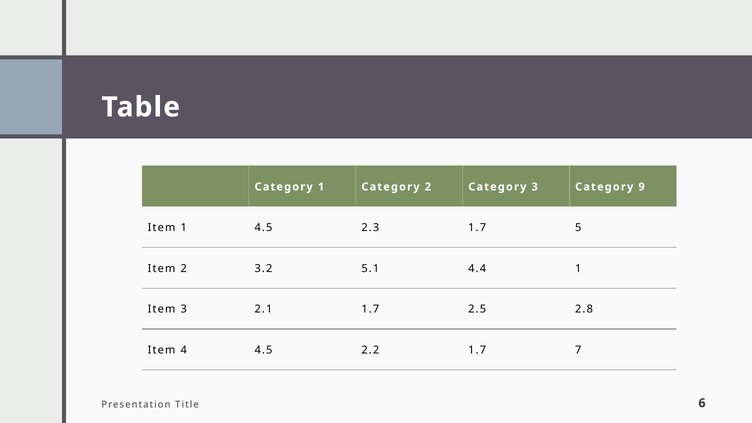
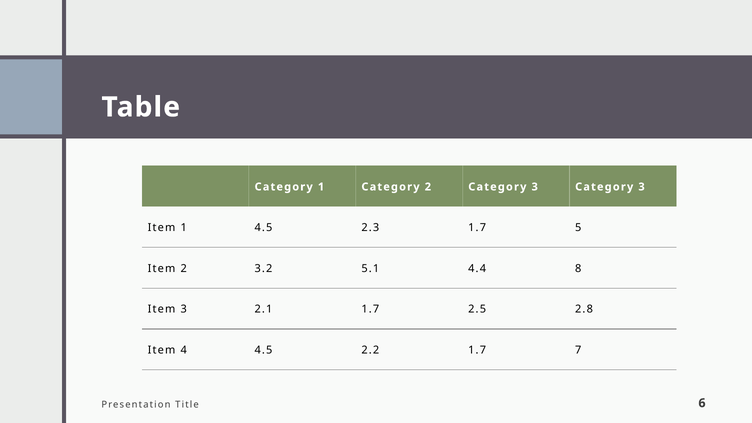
3 Category 9: 9 -> 3 (642, 187)
4.4 1: 1 -> 8 (578, 268)
